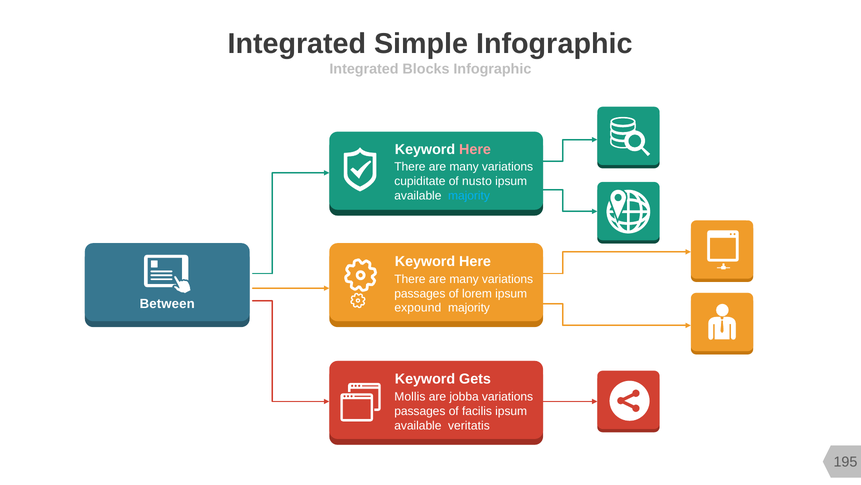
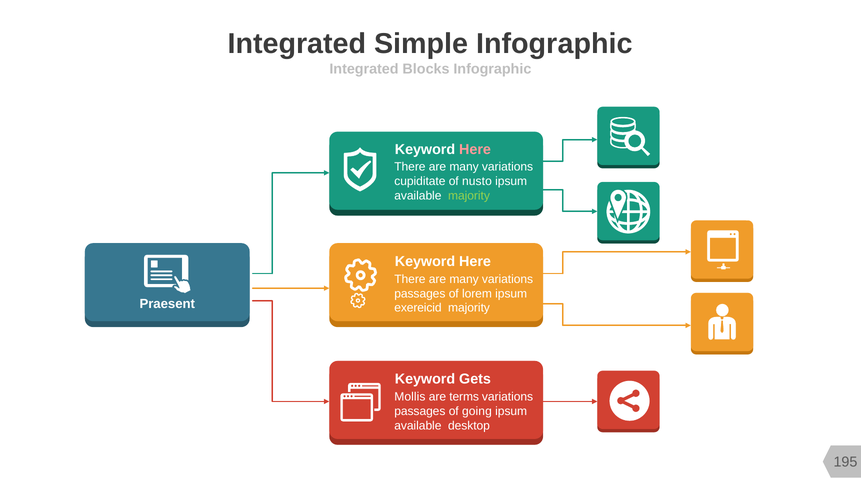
majority colour: light blue -> light green (469, 195)
Between: Between -> Praesent (167, 304)
expound: expound -> exereicid (418, 308)
jobba: jobba -> terms (464, 396)
facilis: facilis -> going (477, 411)
veritatis: veritatis -> desktop (469, 425)
